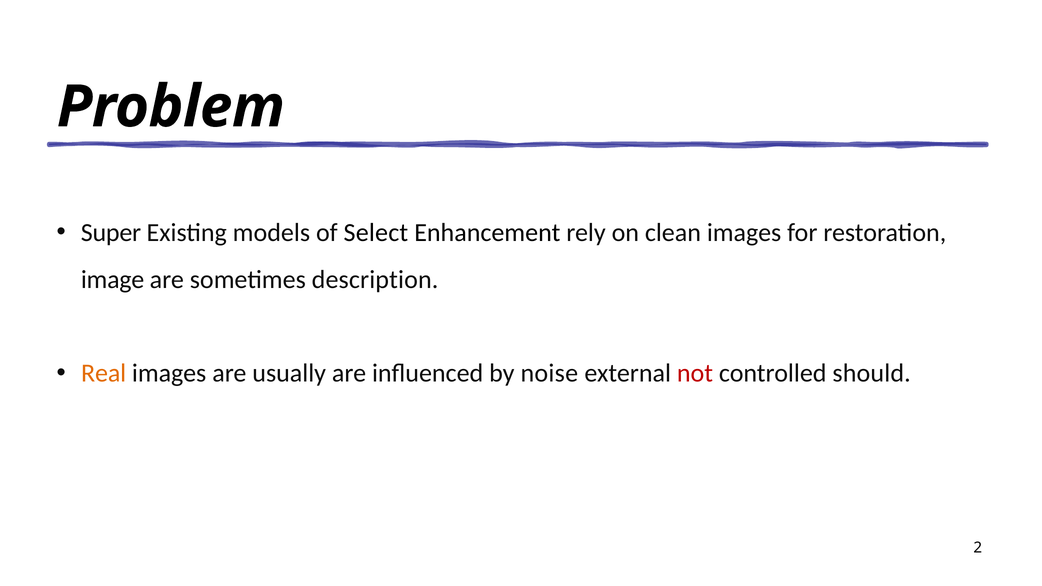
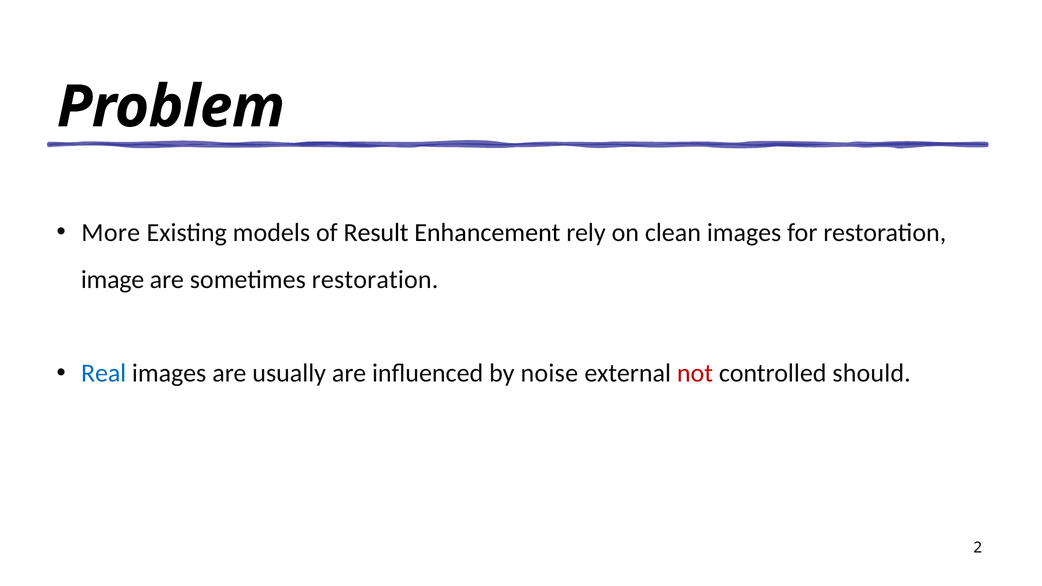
Super: Super -> More (111, 233)
Select: Select -> Result (376, 233)
sometimes description: description -> restoration (375, 280)
Real colour: orange -> blue (104, 373)
